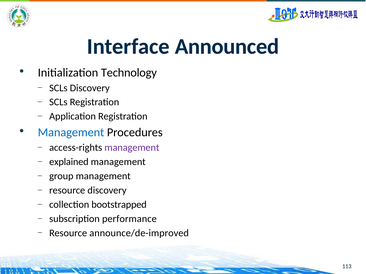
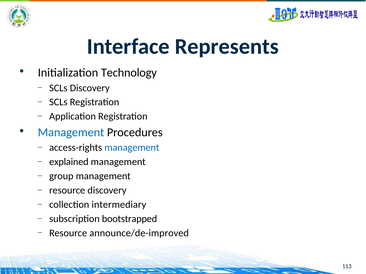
Announced: Announced -> Represents (227, 47)
management colour: purple -> blue (132, 148)
bootstrapped: bootstrapped -> intermediary (119, 205)
performance: performance -> bootstrapped (129, 219)
